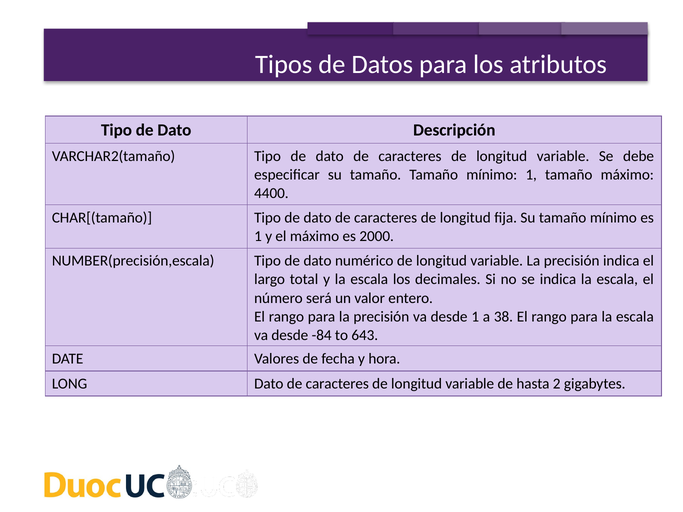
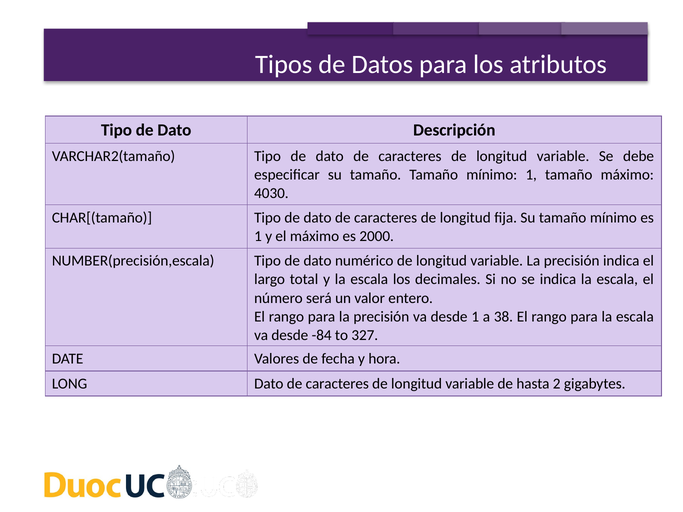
4400: 4400 -> 4030 (271, 193)
643: 643 -> 327 (365, 335)
